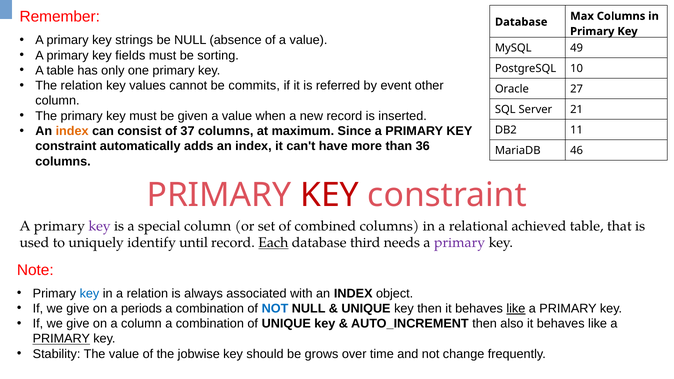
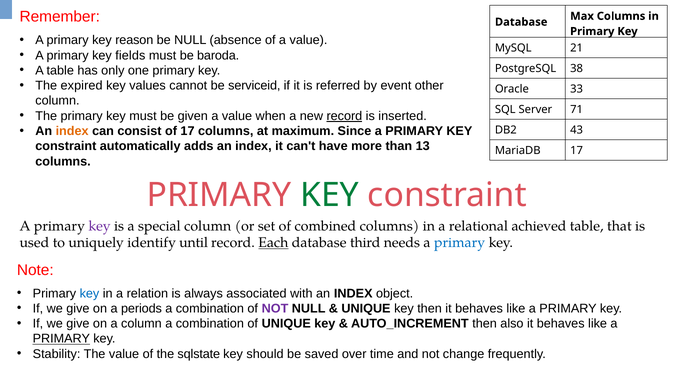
strings: strings -> reason (134, 40)
49: 49 -> 21 (577, 48)
sorting: sorting -> baroda (218, 55)
10: 10 -> 38 (577, 69)
The relation: relation -> expired (82, 86)
commits: commits -> serviceid (254, 86)
27: 27 -> 33 (577, 89)
21: 21 -> 71 (577, 110)
record underline: none -> present (344, 116)
of 37: 37 -> 17 (188, 131)
11: 11 -> 43 (577, 130)
36: 36 -> 13 (423, 146)
MariaDB 46: 46 -> 17 (577, 151)
KEY colour: red -> green (329, 195)
primary colour: purple -> blue (460, 243)
NOT colour: blue -> purple (275, 309)
like underline: present -> none (516, 309)
jobwise: jobwise -> sqlstate (199, 354)
grows: grows -> saved (322, 354)
